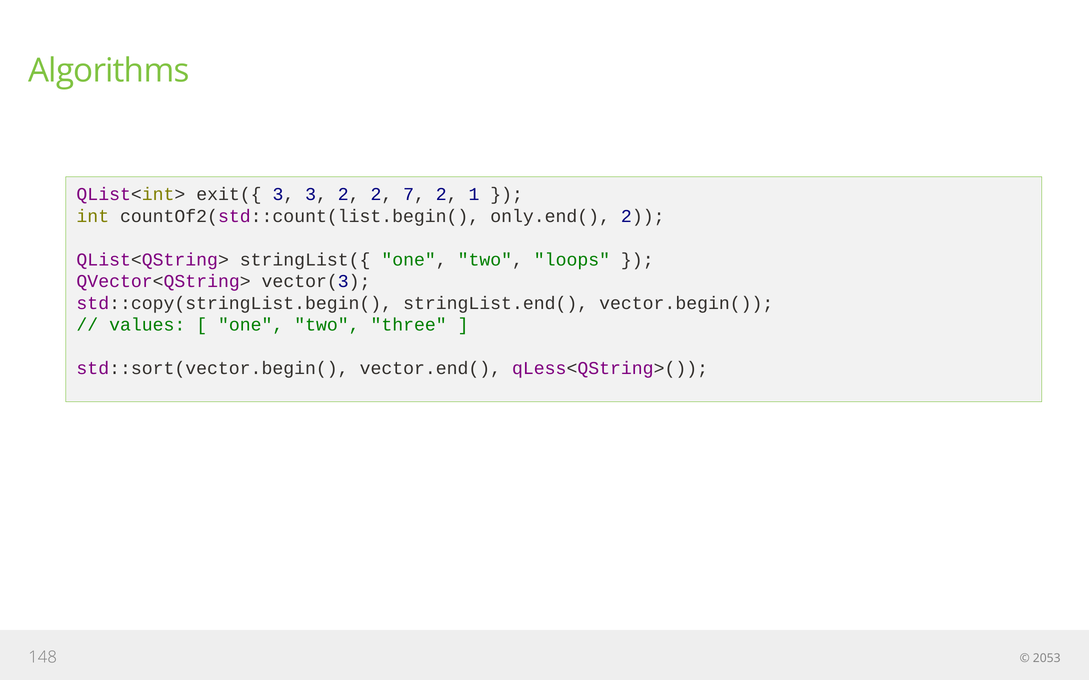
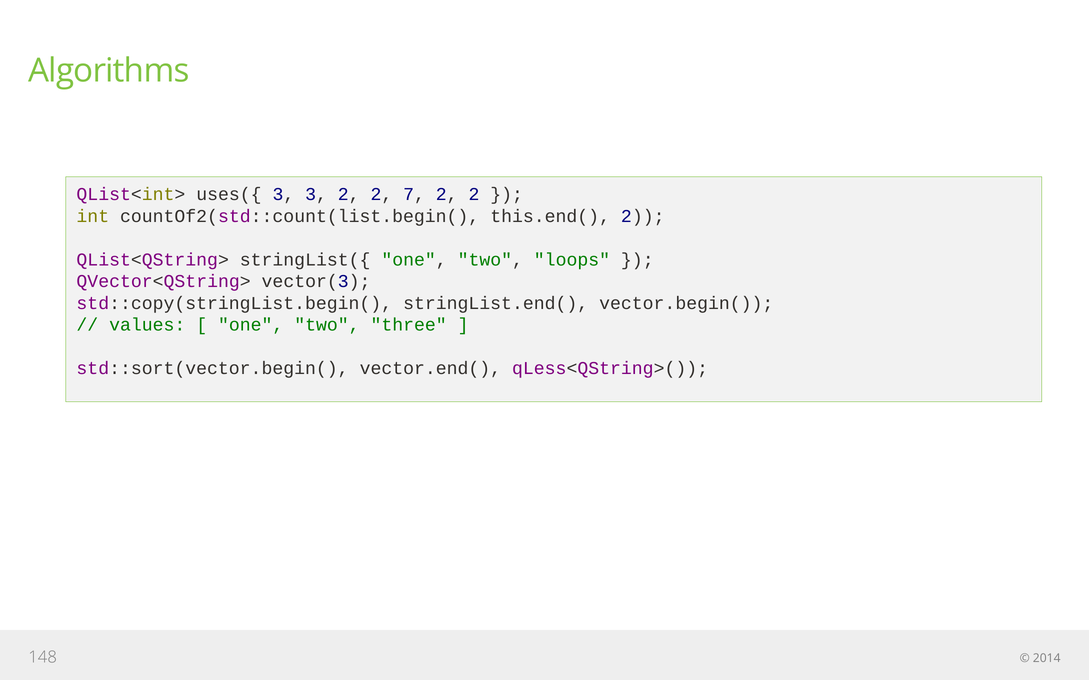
exit({: exit({ -> uses({ (229, 195)
7 2 1: 1 -> 2 (474, 195)
only.end(: only.end( -> this.end( (550, 216)
2053: 2053 -> 2014 (1047, 659)
